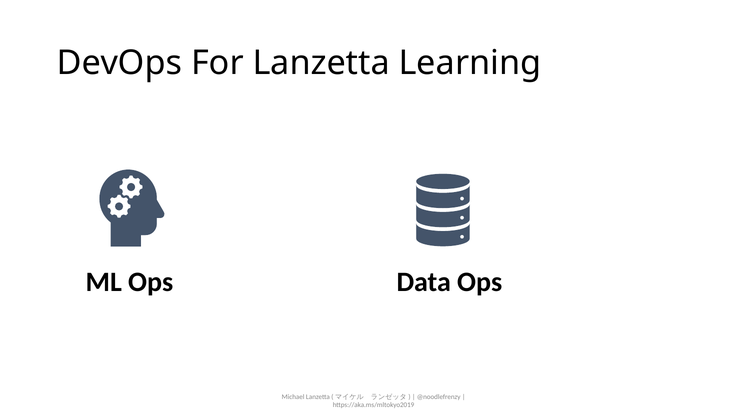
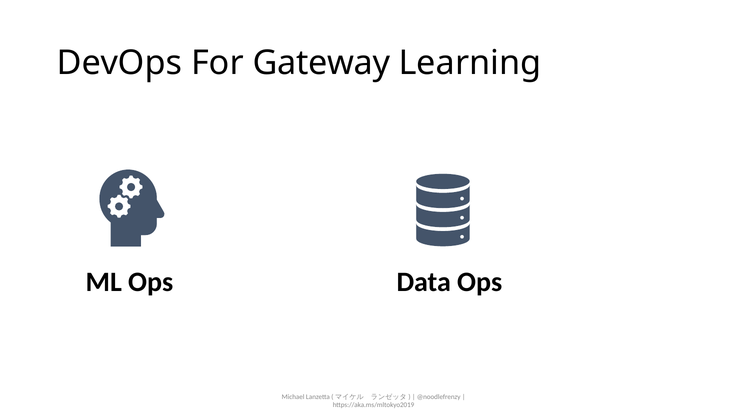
For Lanzetta: Lanzetta -> Gateway (321, 63)
